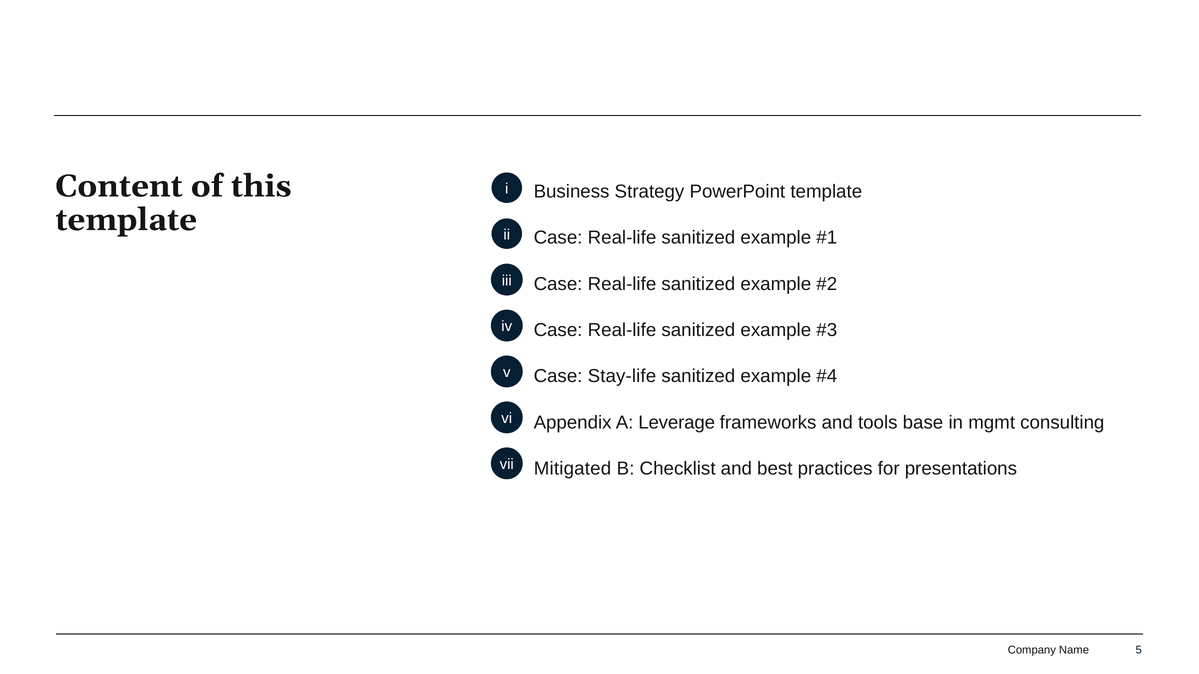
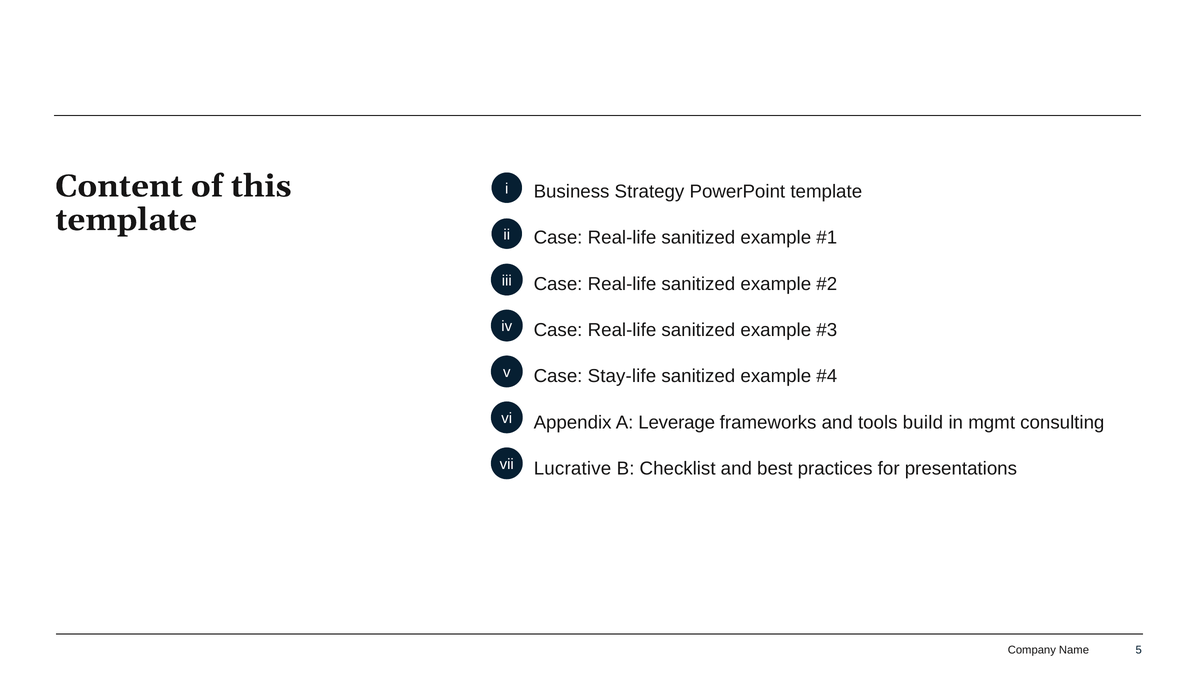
base: base -> build (923, 423)
Mitigated: Mitigated -> Lucrative (573, 469)
